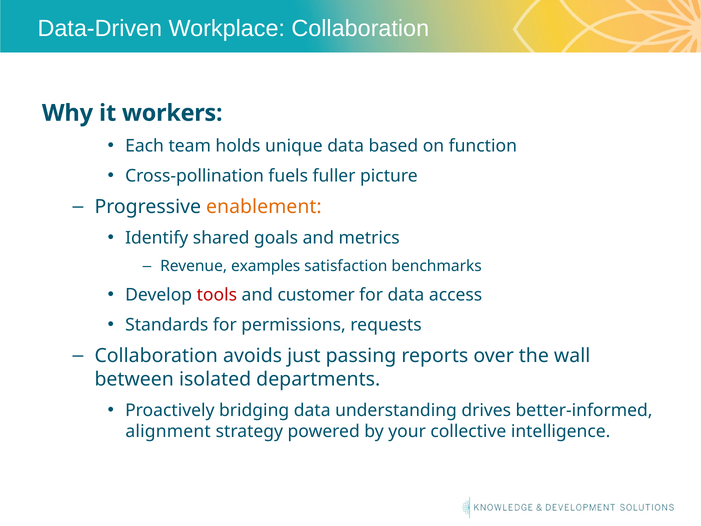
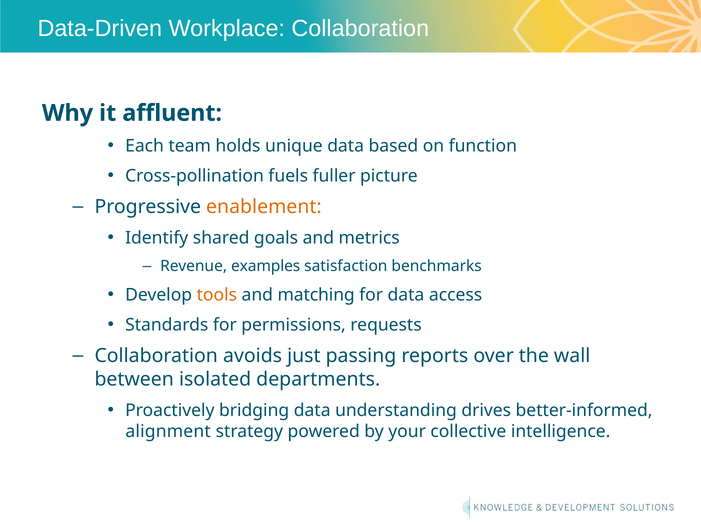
workers: workers -> affluent (172, 113)
tools colour: red -> orange (217, 295)
customer: customer -> matching (316, 295)
